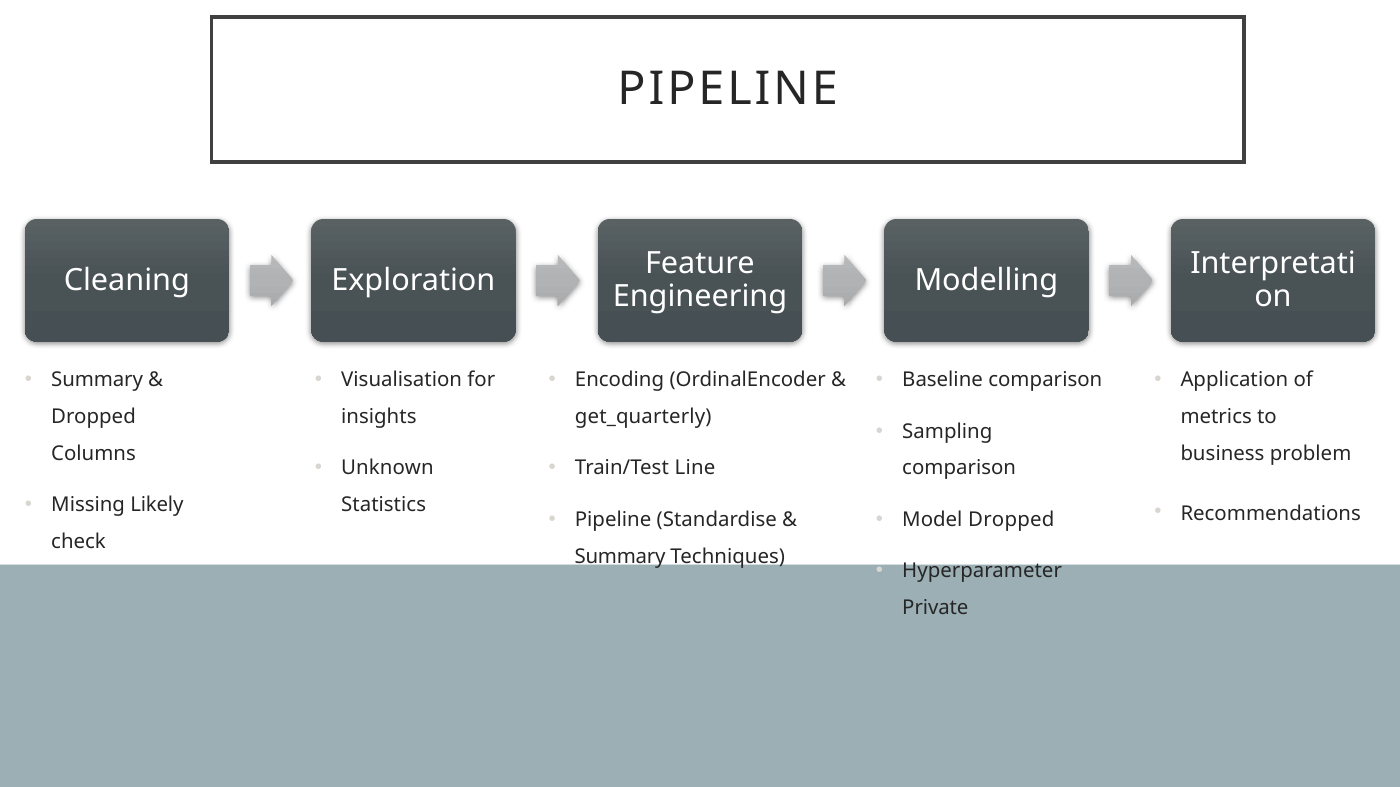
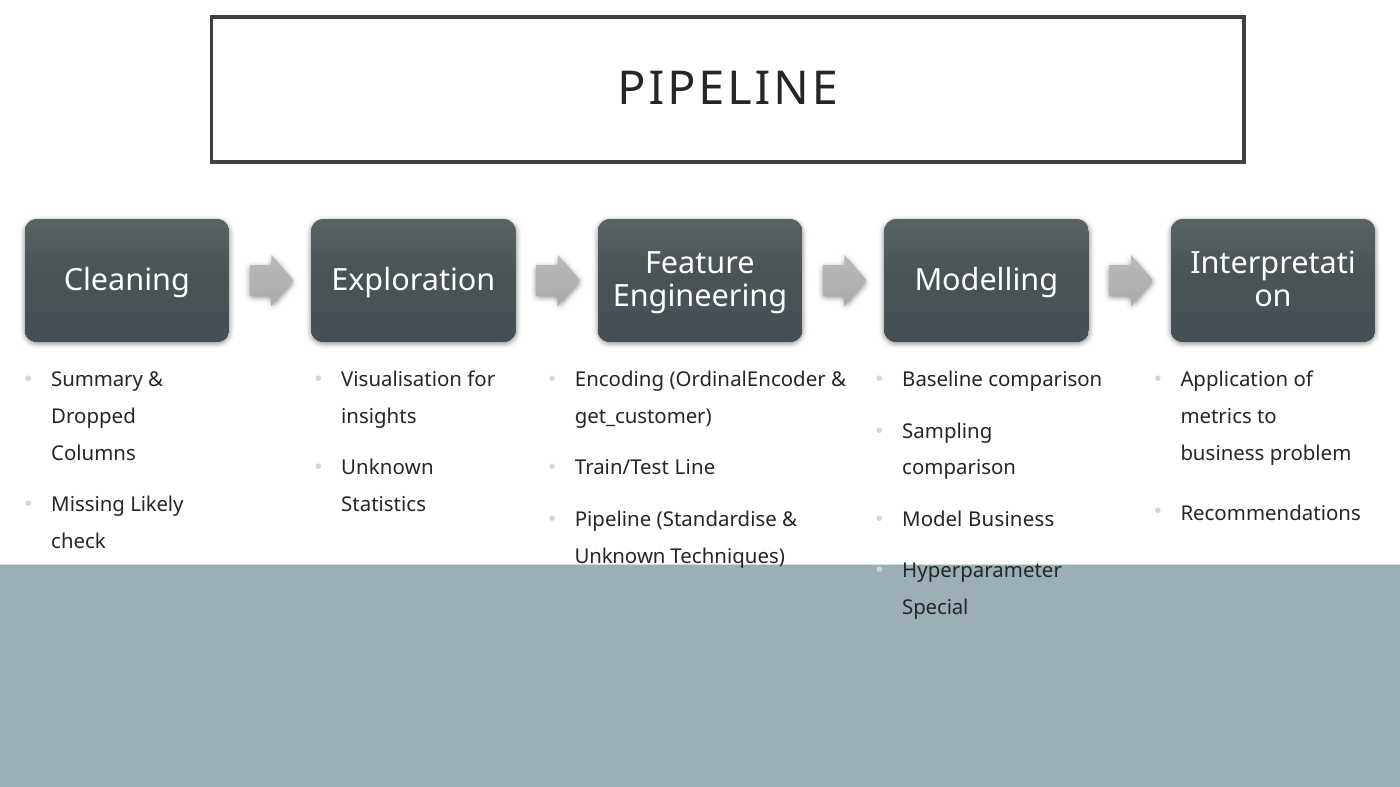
get_quarterly: get_quarterly -> get_customer (643, 417)
Model Dropped: Dropped -> Business (1011, 520)
Summary: Summary -> Unknown (620, 557)
Private: Private -> Special (935, 608)
